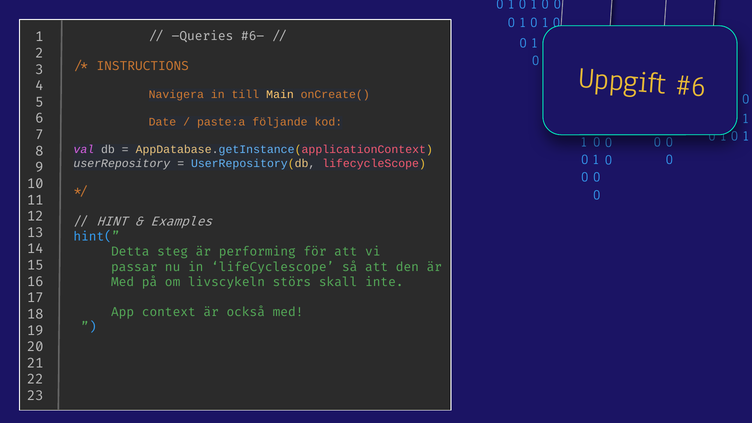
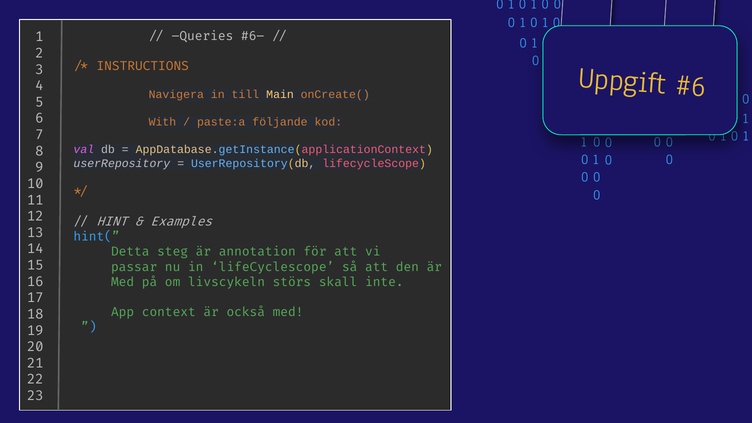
Date: Date -> With (162, 122)
performing: performing -> annotation (257, 252)
